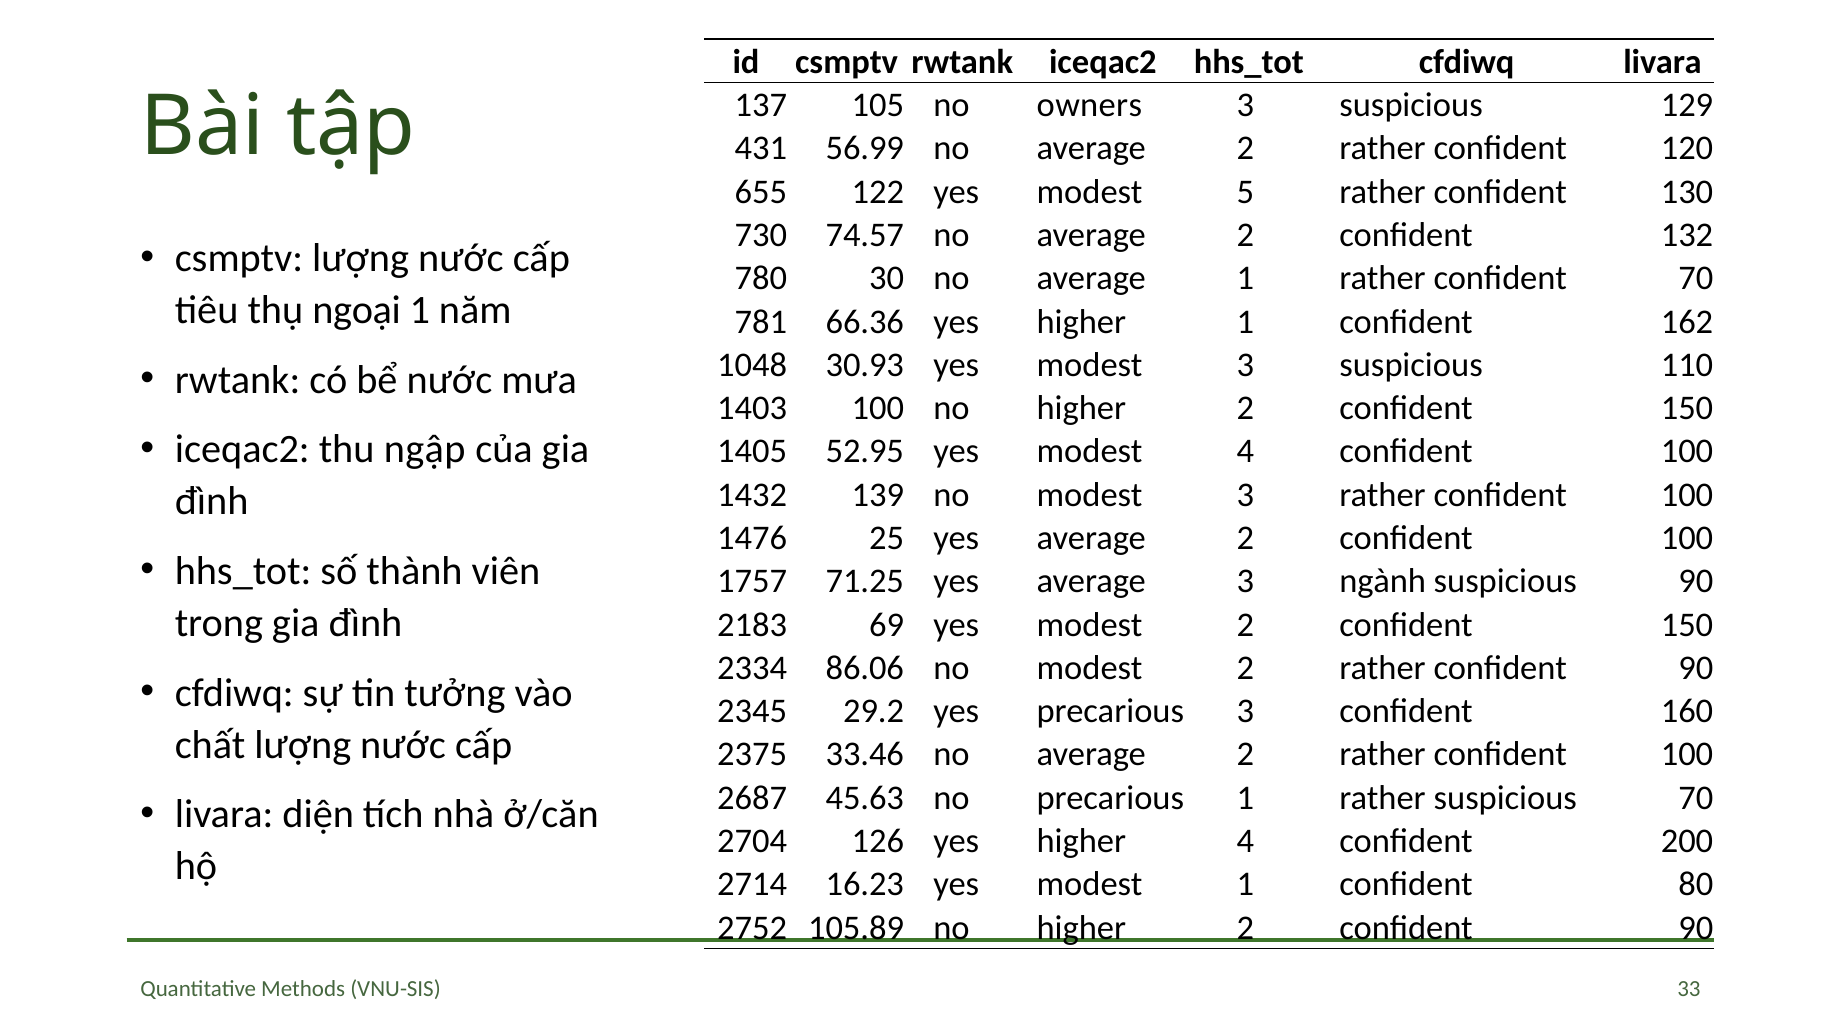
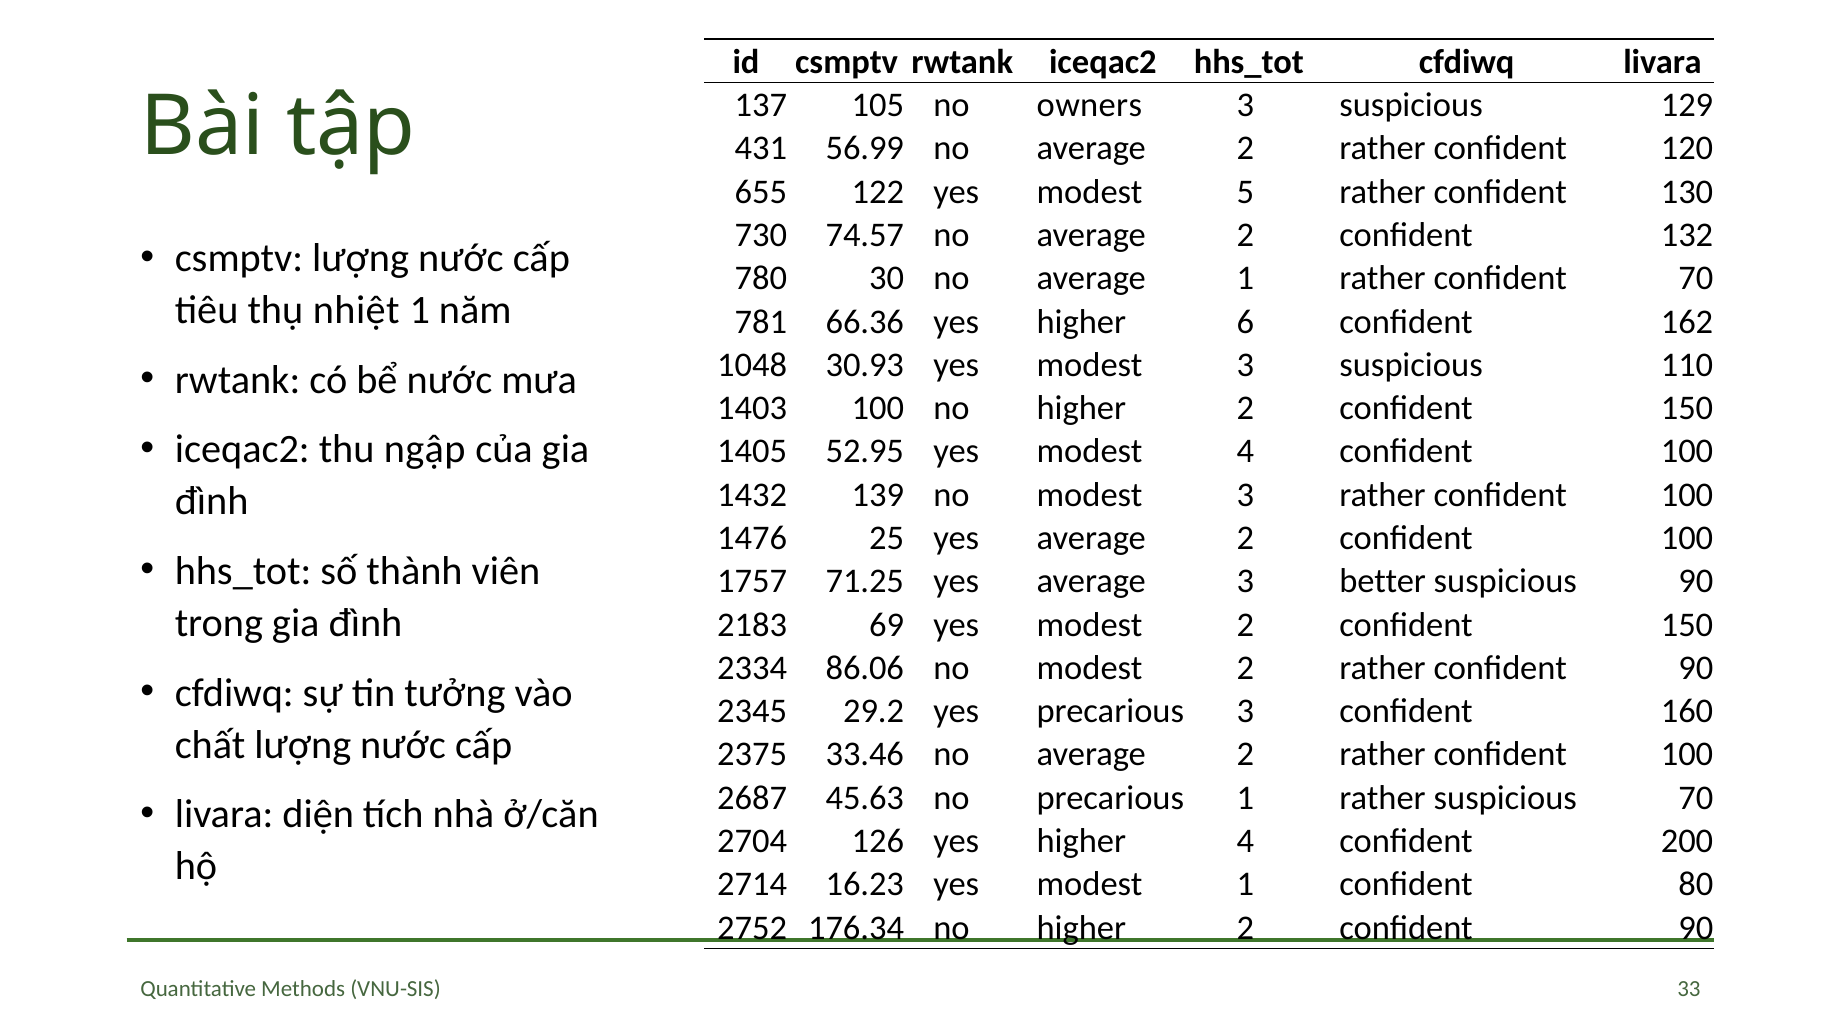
ngoại: ngoại -> nhiệt (356, 310)
higher 1: 1 -> 6 (1245, 322)
ngành: ngành -> better (1383, 581)
105.89: 105.89 -> 176.34 (856, 927)
